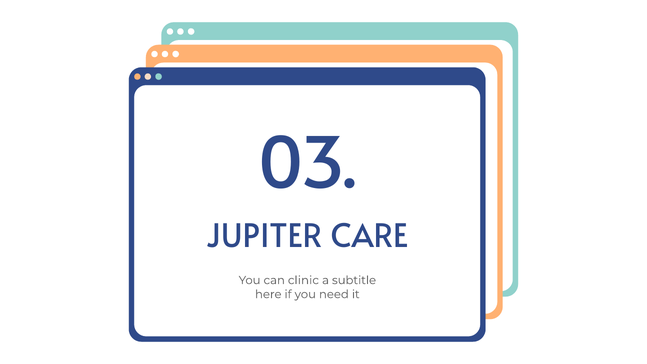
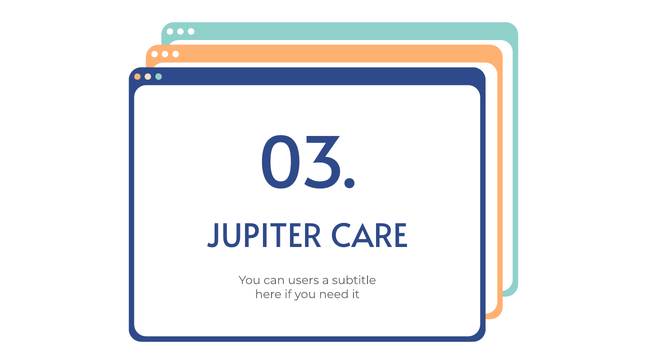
clinic: clinic -> users (303, 280)
